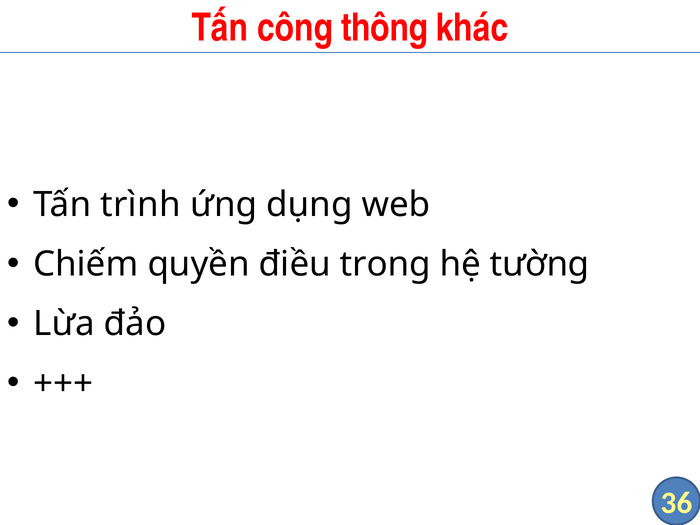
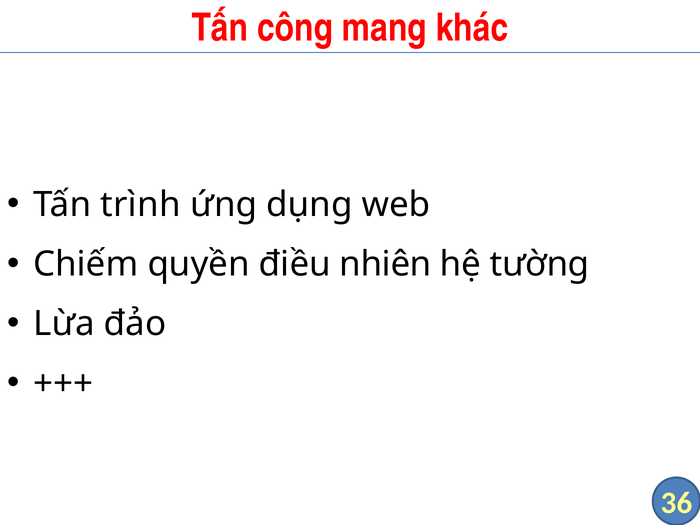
thông: thông -> mang (384, 28)
trong: trong -> nhiên (385, 264)
